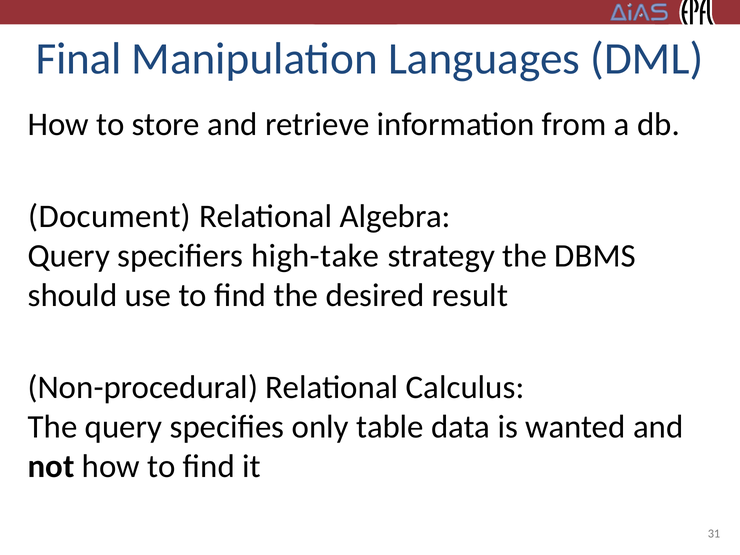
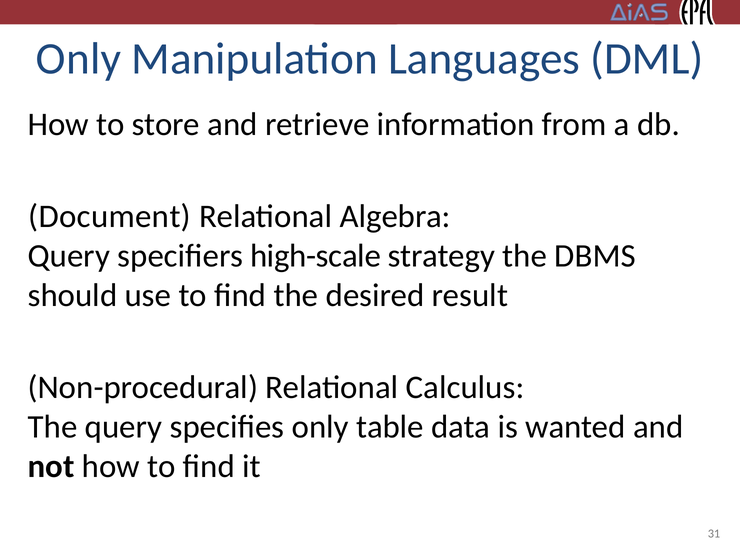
Final: Final -> Only (78, 59)
high-take: high-take -> high-scale (316, 256)
